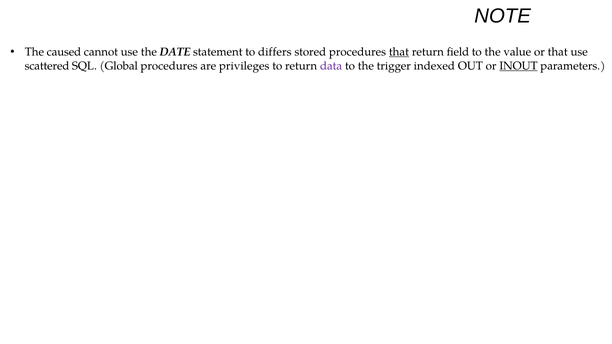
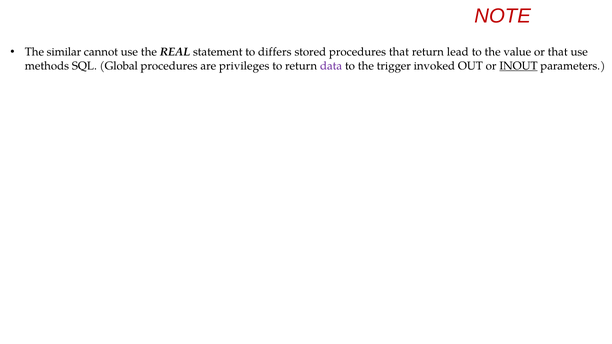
NOTE colour: black -> red (503, 16)
caused: caused -> similar (64, 52)
DATE: DATE -> REAL (175, 52)
that underline: present -> none (399, 52)
field: field -> lead (458, 52)
scattered: scattered -> methods (47, 66)
indexed: indexed -> invoked (434, 66)
